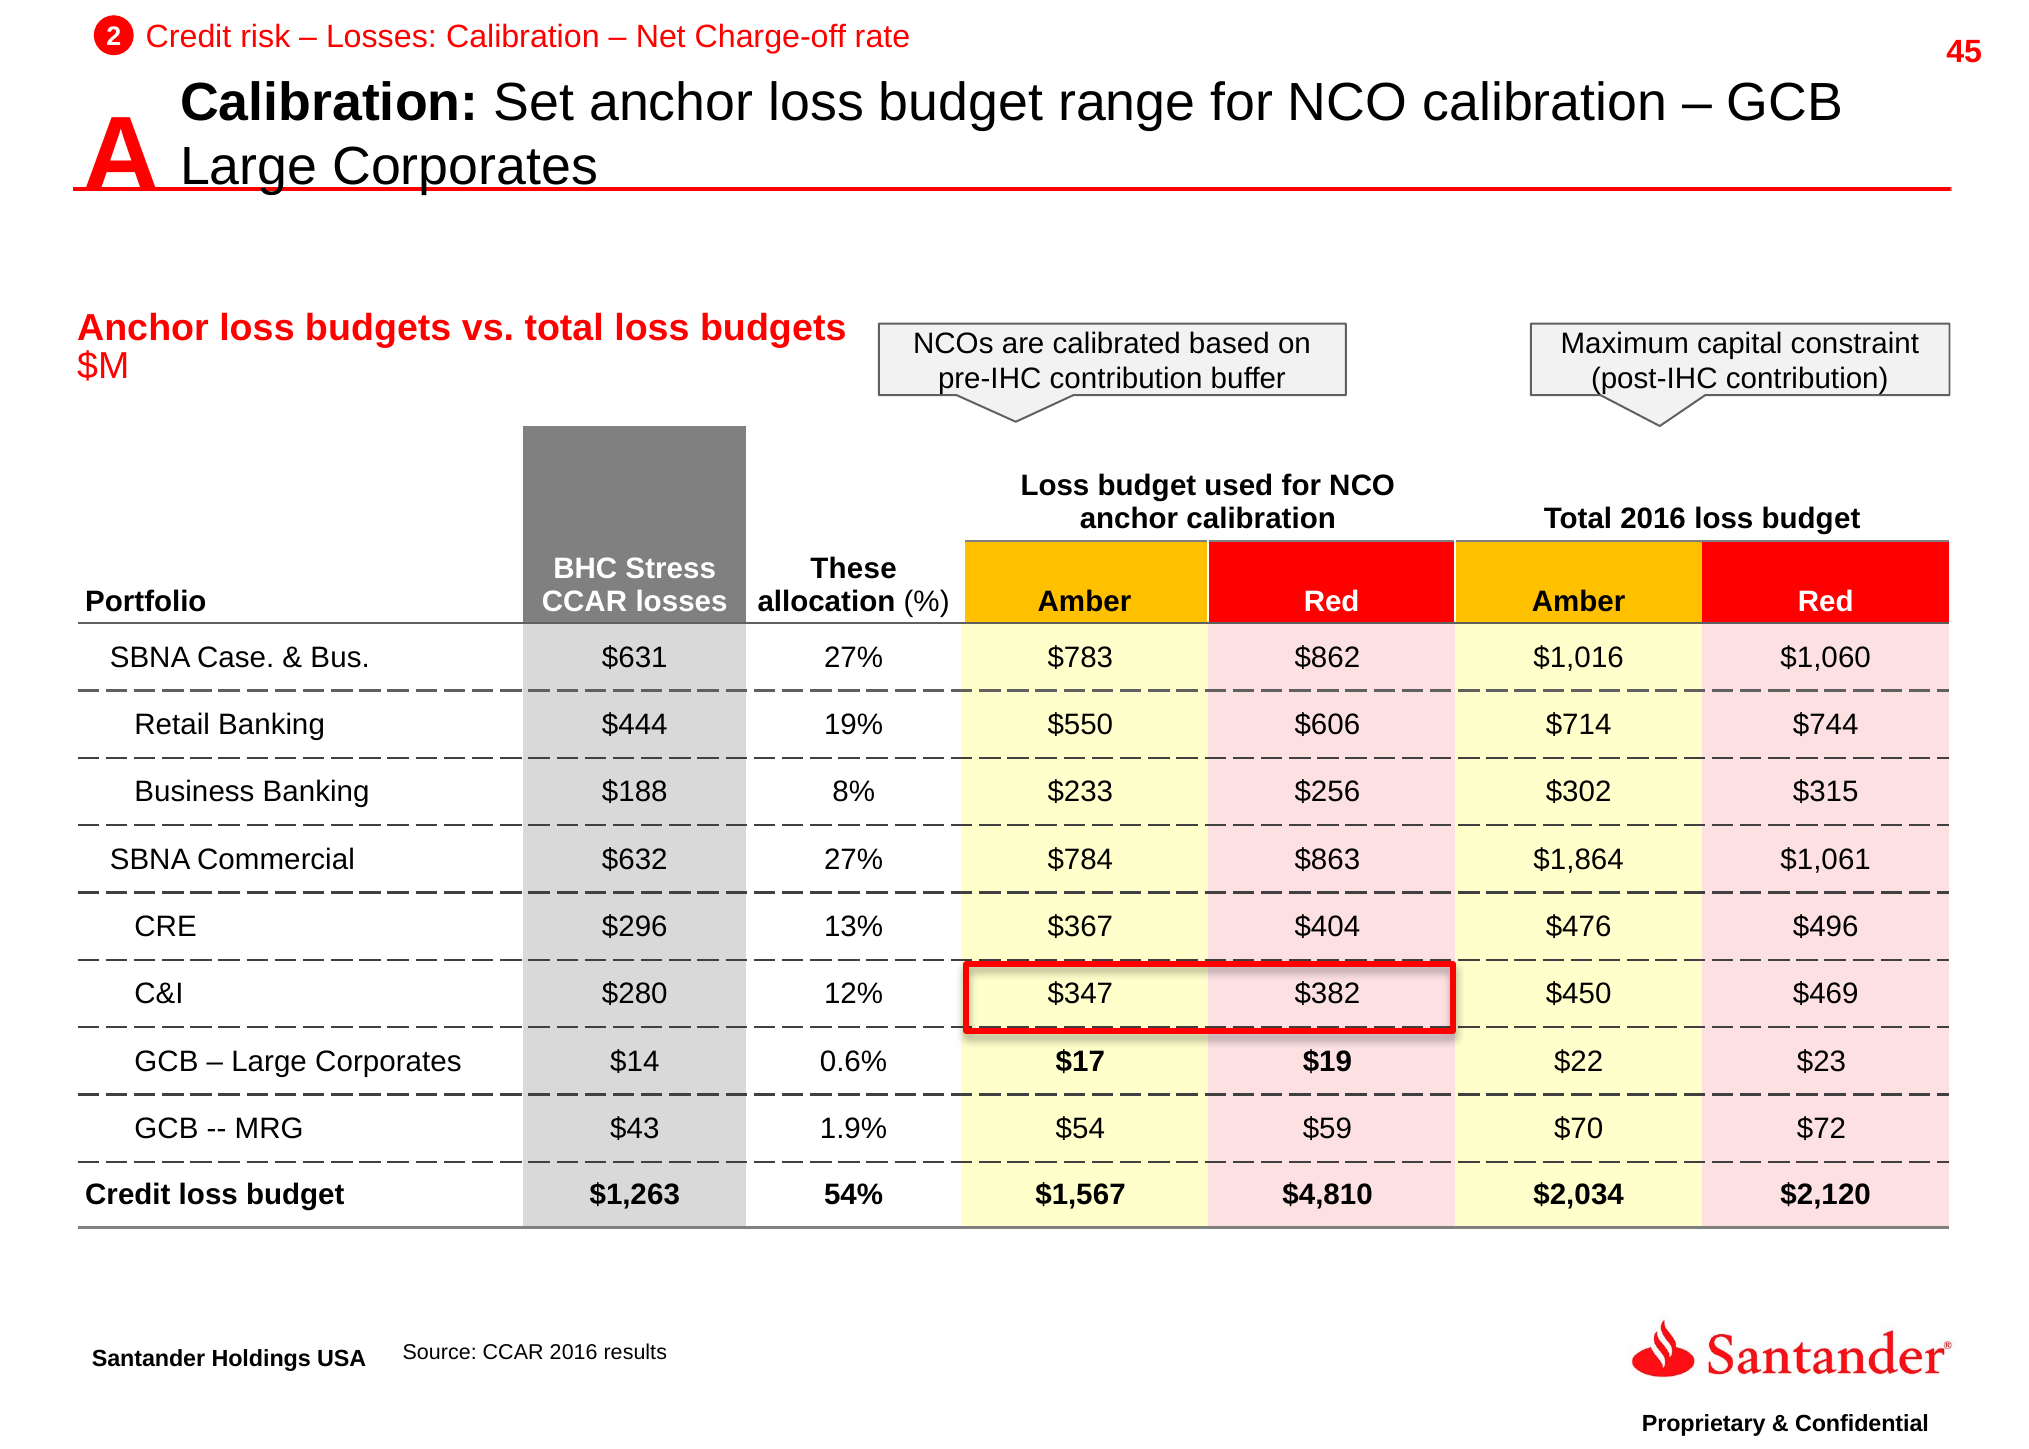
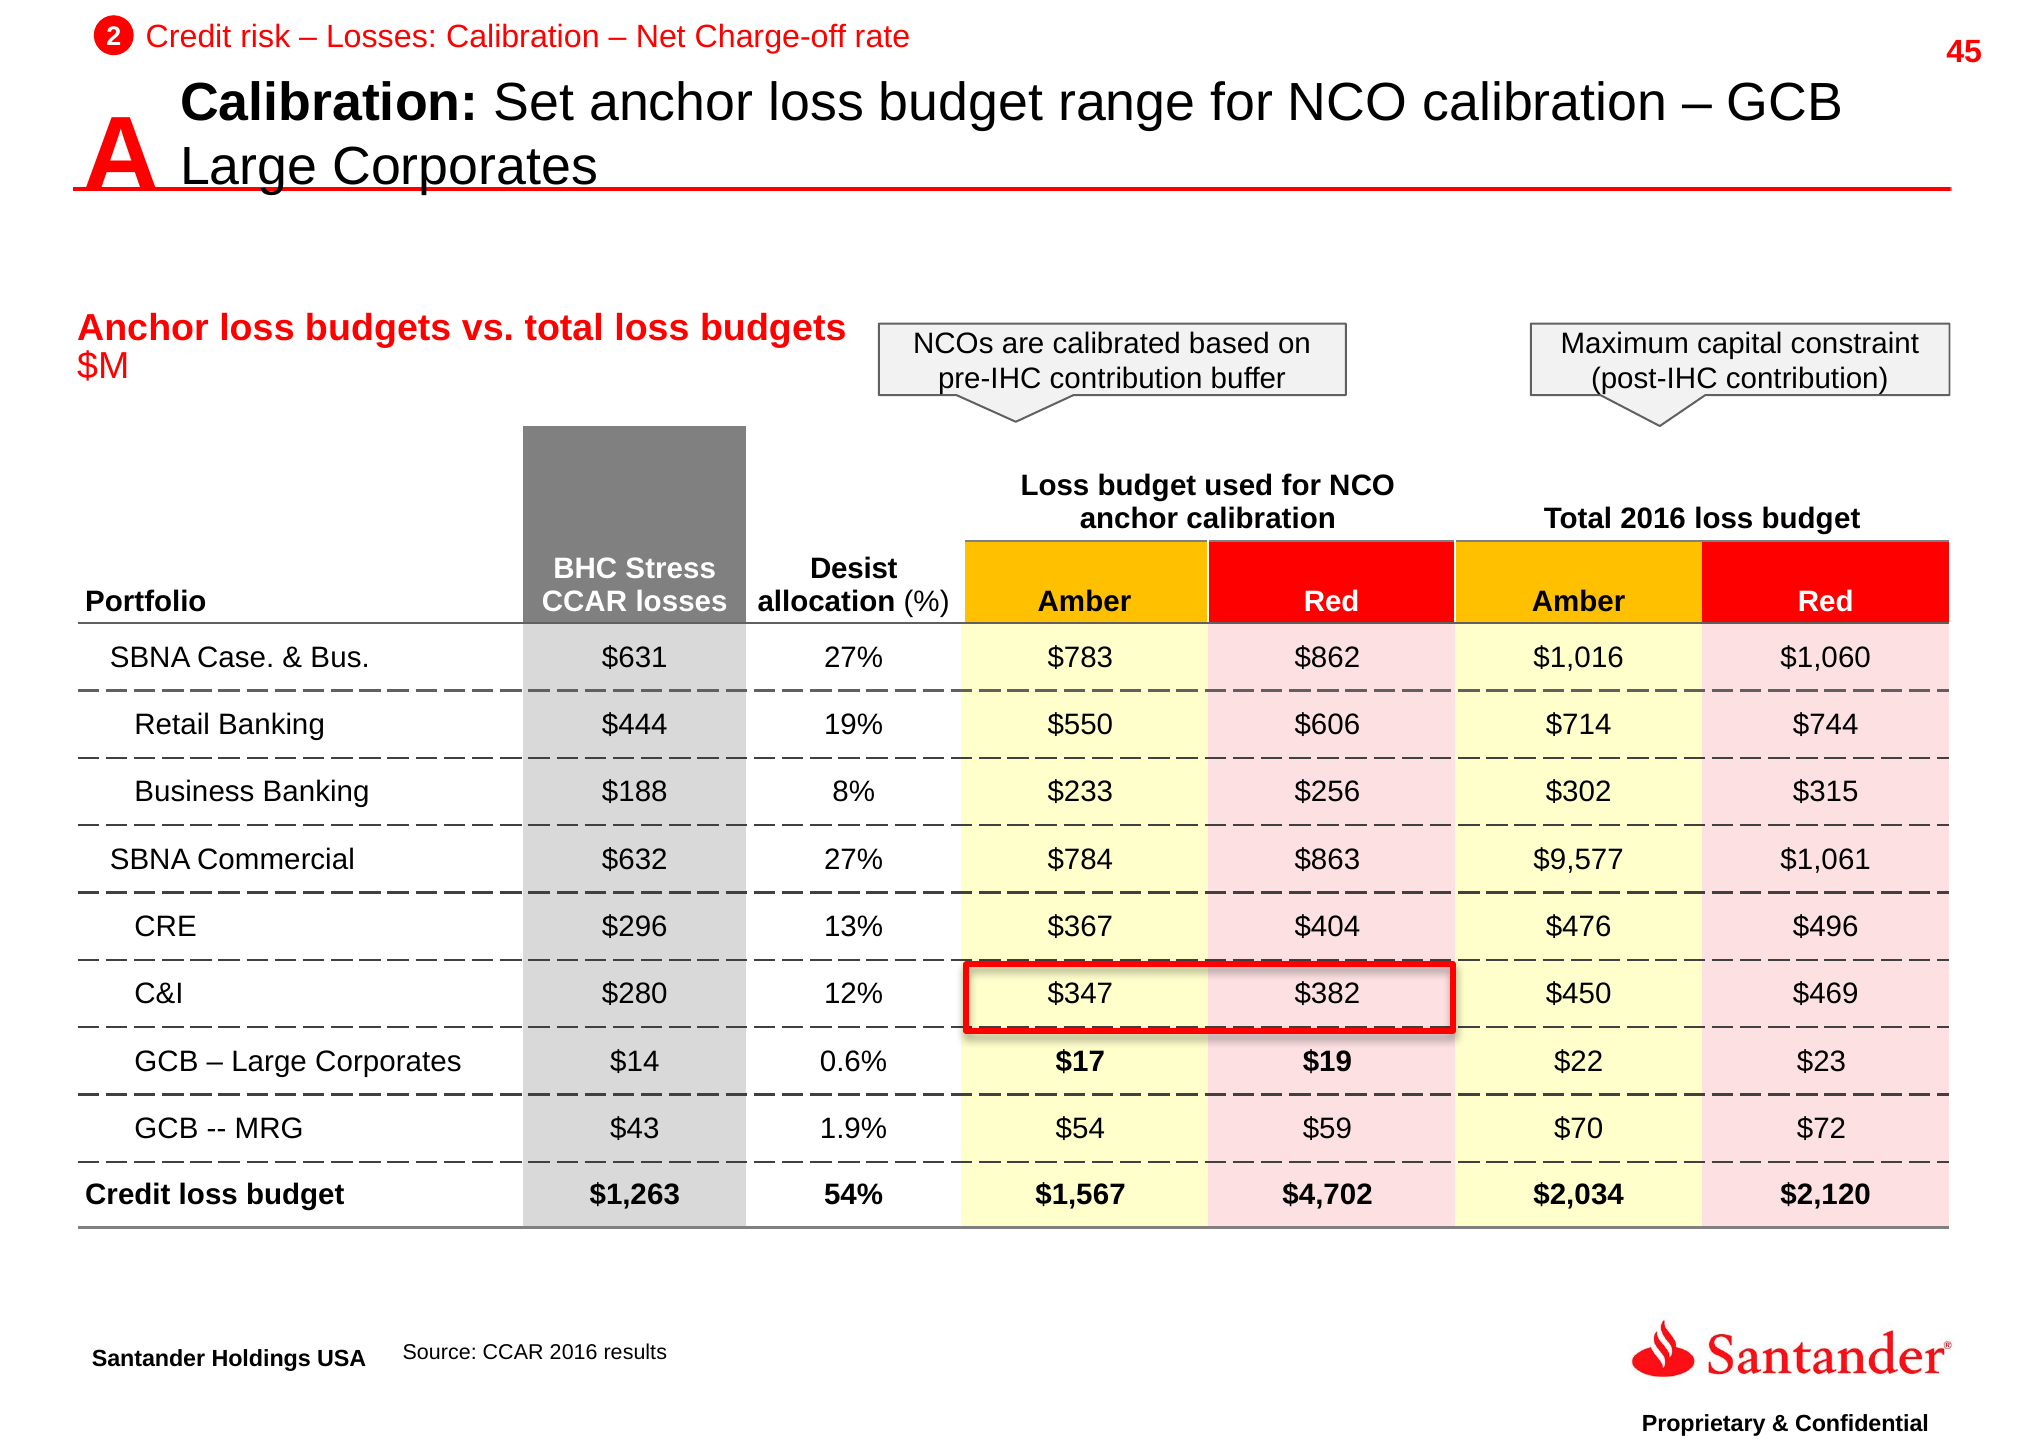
These: These -> Desist (854, 569)
$1,864: $1,864 -> $9,577 (1579, 859)
$4,810: $4,810 -> $4,702 (1328, 1195)
